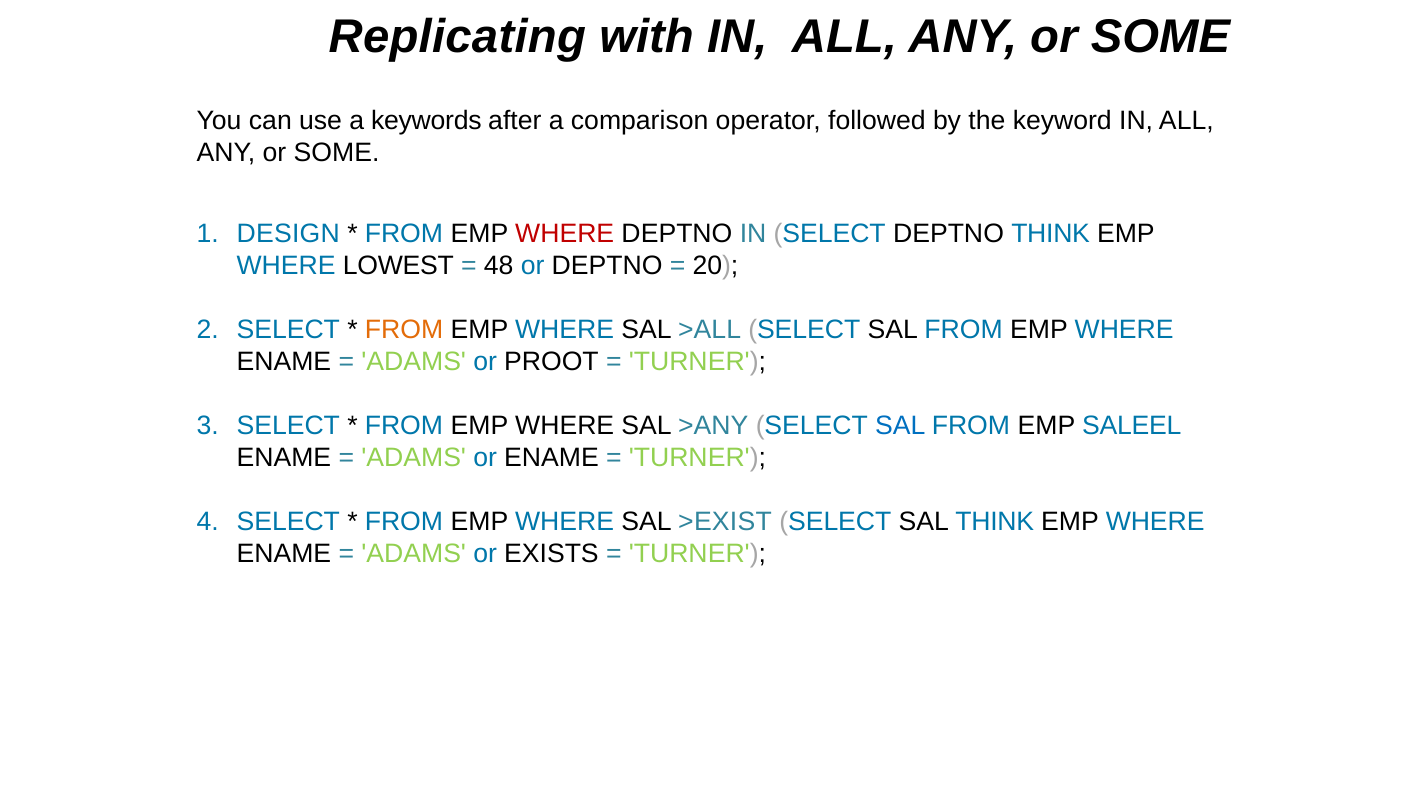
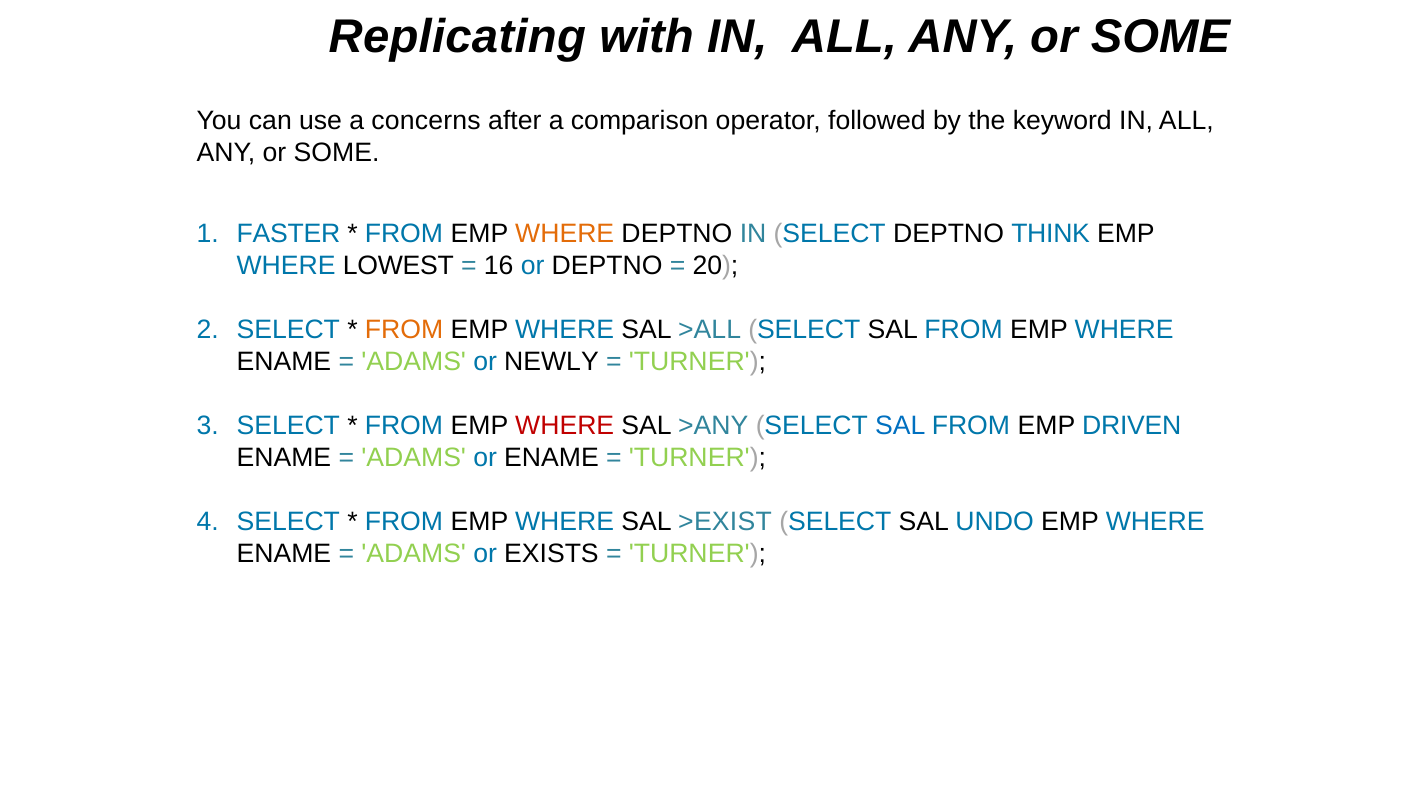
keywords: keywords -> concerns (426, 121)
DESIGN: DESIGN -> FASTER (288, 234)
WHERE colour: red -> orange (565, 234)
48: 48 -> 16 (499, 266)
PROOT: PROOT -> NEWLY (551, 362)
WHERE colour: black -> red (565, 426)
SALEEL: SALEEL -> DRIVEN (1132, 426)
SAL THINK: THINK -> UNDO (995, 522)
